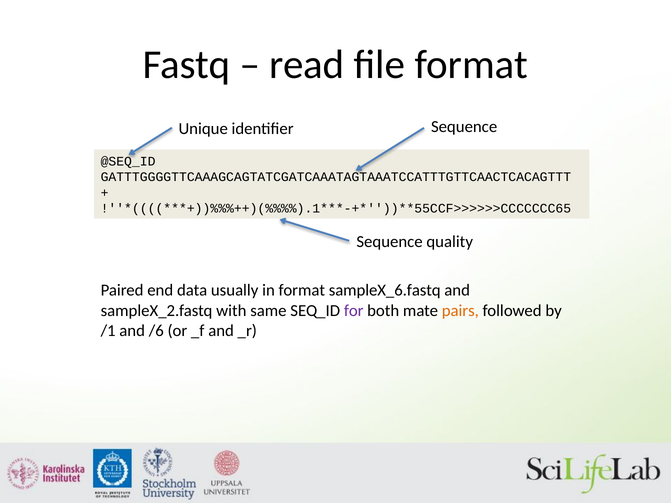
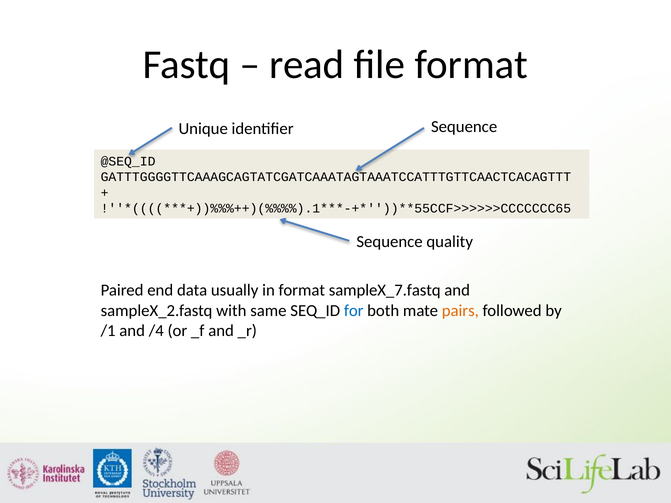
sampleX_6.fastq: sampleX_6.fastq -> sampleX_7.fastq (385, 291)
for colour: purple -> blue (354, 311)
/6: /6 -> /4 (156, 331)
